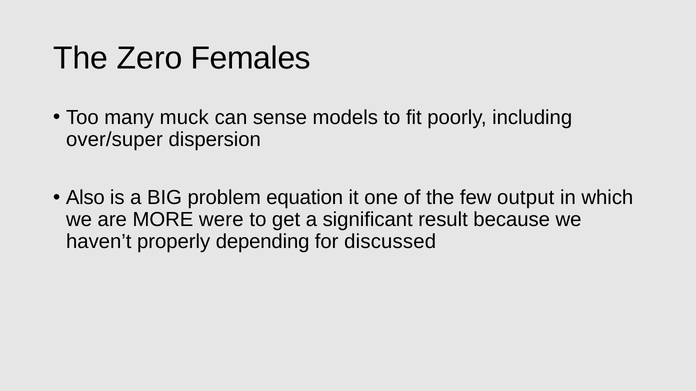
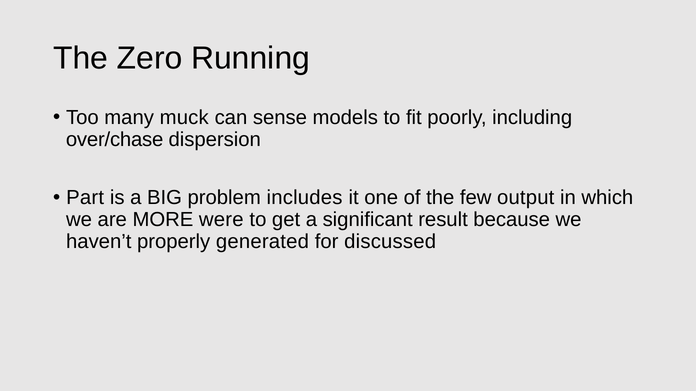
Females: Females -> Running (251, 58)
over/super: over/super -> over/chase (115, 140)
Also: Also -> Part (85, 198)
equation: equation -> includes (305, 198)
depending: depending -> generated (262, 242)
